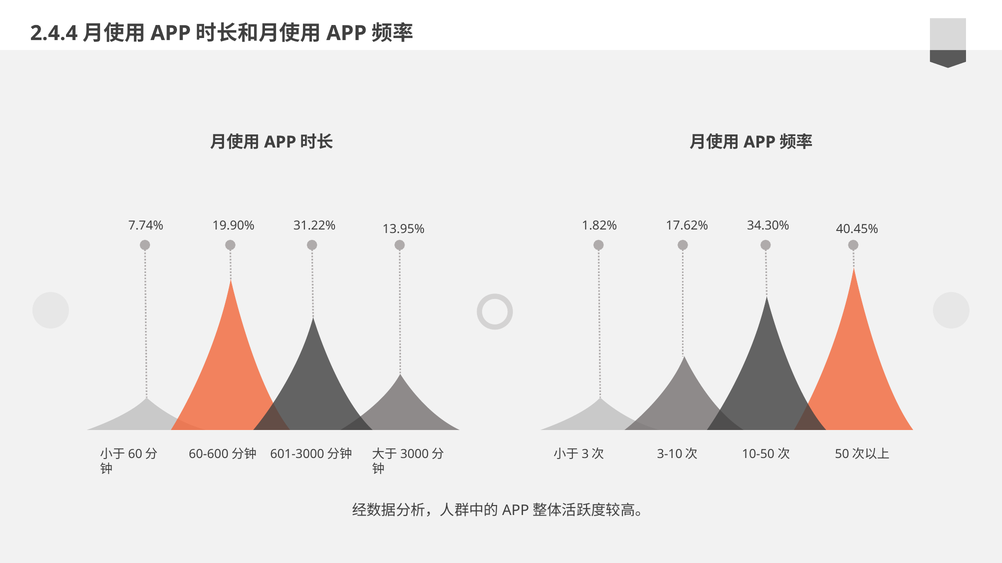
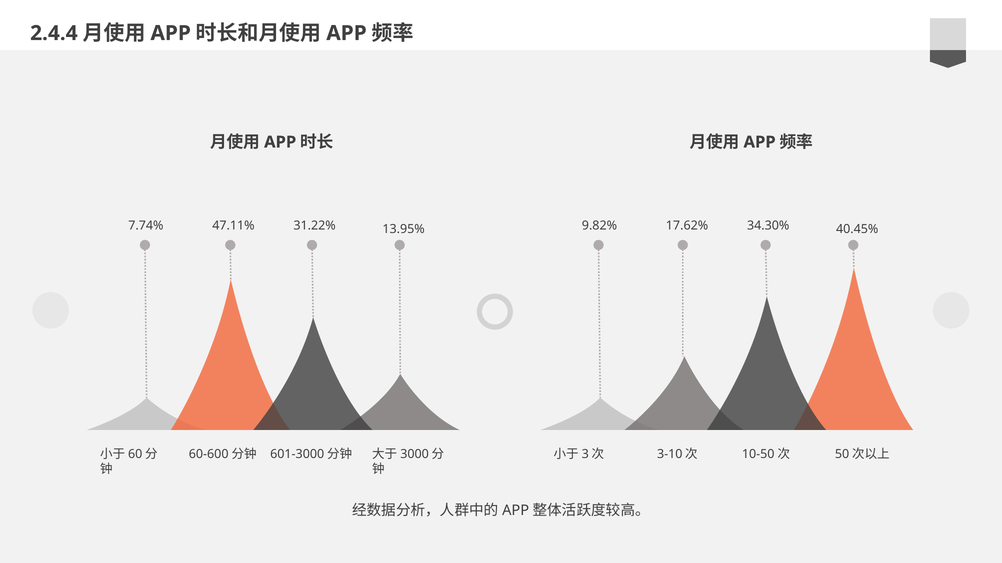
19.90%: 19.90% -> 47.11% (233, 226)
1.82%: 1.82% -> 9.82% (599, 226)
